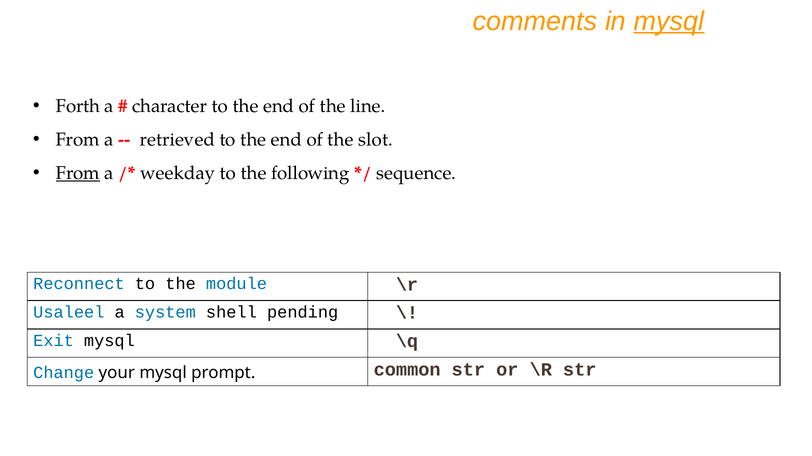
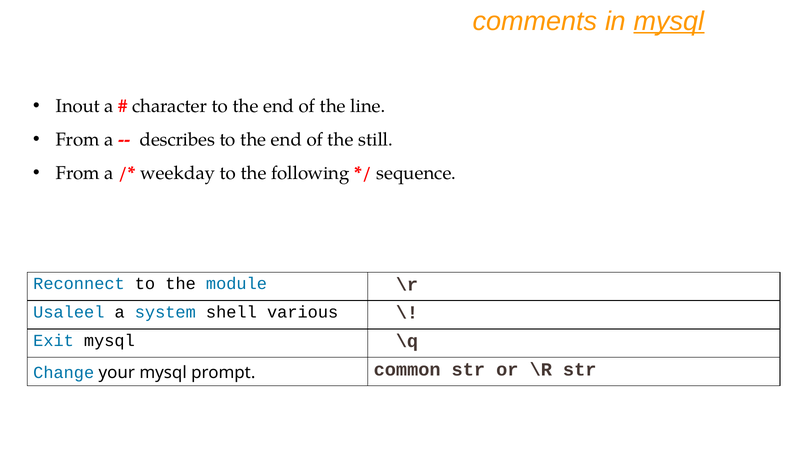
Forth: Forth -> Inout (78, 106)
retrieved: retrieved -> describes (177, 140)
slot: slot -> still (376, 140)
From underline: present -> none (78, 173)
pending: pending -> various (303, 313)
